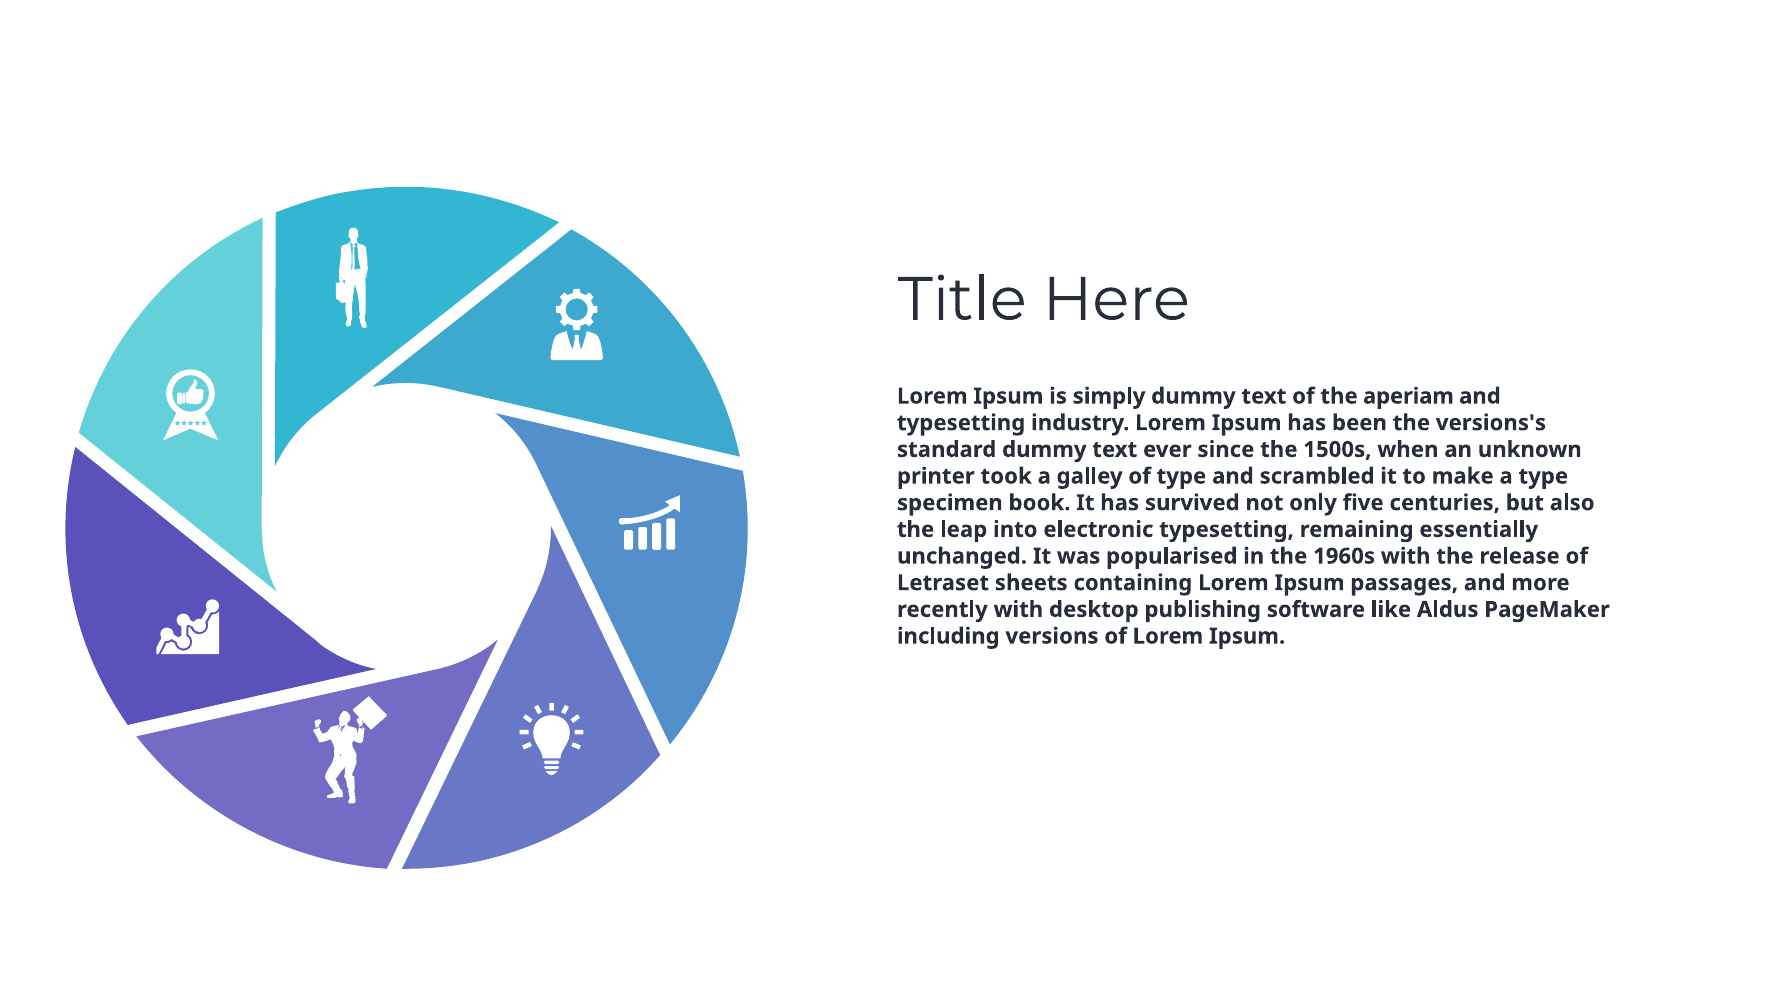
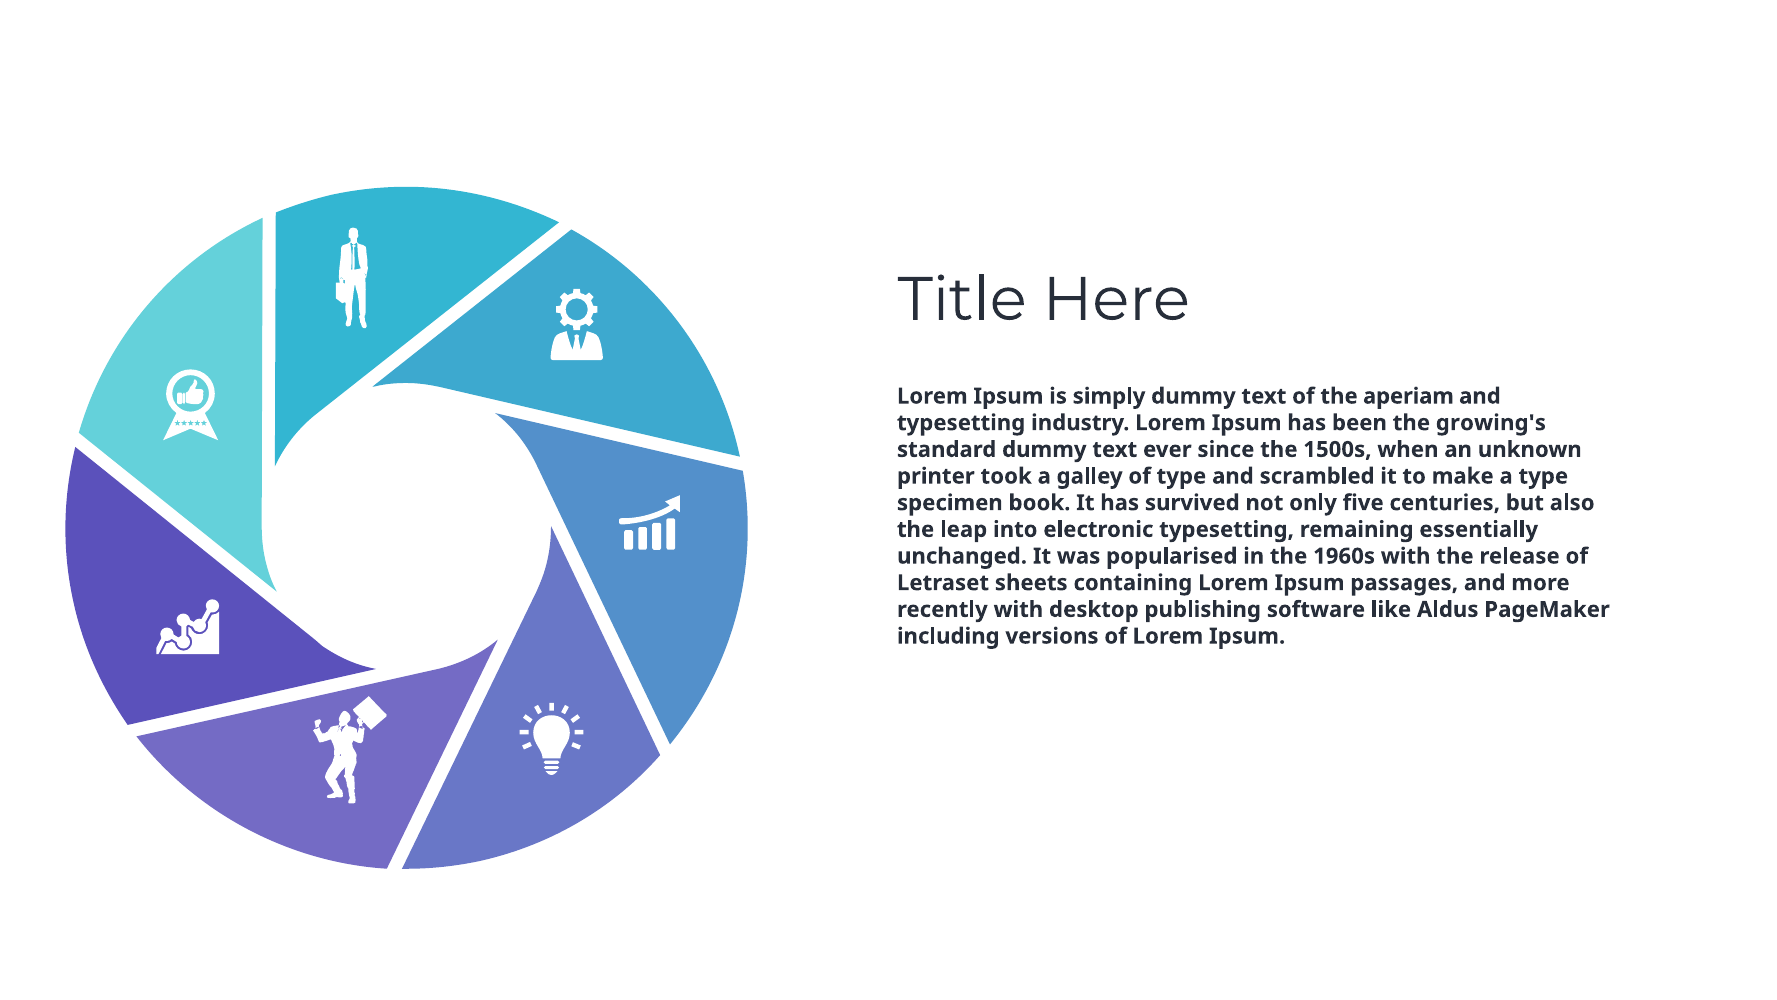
versions's: versions's -> growing's (1491, 423)
